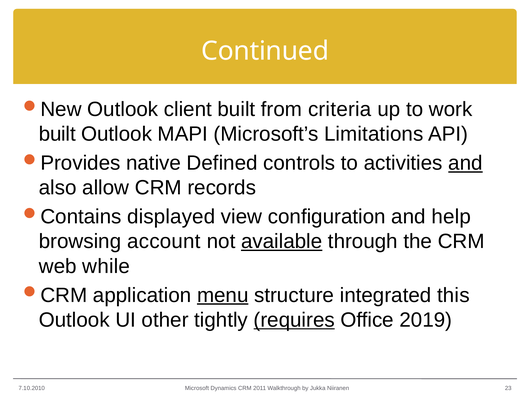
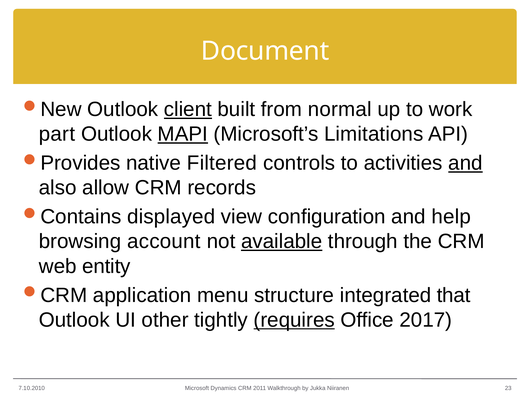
Continued: Continued -> Document (265, 51)
client underline: none -> present (188, 109)
criteria: criteria -> normal (340, 109)
built: built -> part (57, 134)
MAPI underline: none -> present (183, 134)
Defined: Defined -> Filtered (222, 163)
while: while -> entity (106, 266)
menu underline: present -> none (223, 295)
this: this -> that (454, 295)
2019: 2019 -> 2017 (426, 320)
